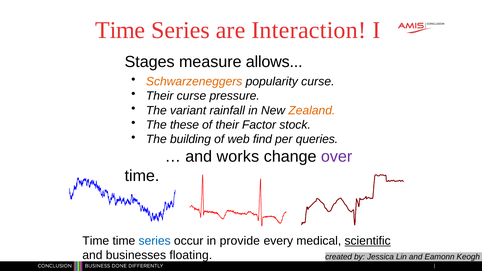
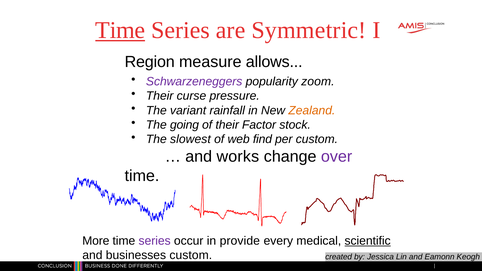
Time underline: none -> present (120, 30)
Interaction: Interaction -> Symmetric (309, 30)
Stages: Stages -> Region (150, 62)
Schwarzeneggers colour: orange -> purple (194, 82)
popularity curse: curse -> zoom (318, 82)
these: these -> going (185, 125)
building: building -> slowest (190, 139)
per queries: queries -> custom (317, 139)
Time: Time -> More (96, 241)
series colour: blue -> purple (155, 241)
businesses floating: floating -> custom (191, 255)
